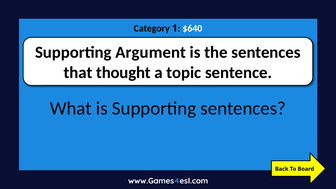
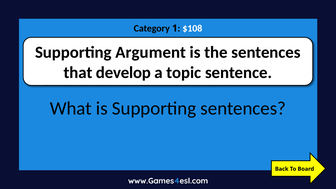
$640: $640 -> $108 (192, 28)
thought: thought -> develop (123, 73)
